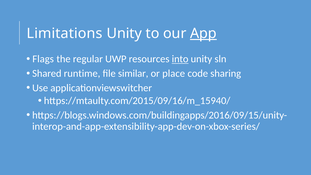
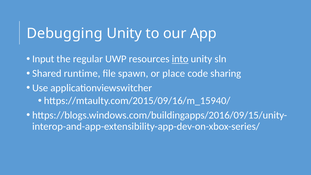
Limitations: Limitations -> Debugging (65, 33)
App underline: present -> none (203, 33)
Flags: Flags -> Input (43, 59)
similar: similar -> spawn (133, 73)
